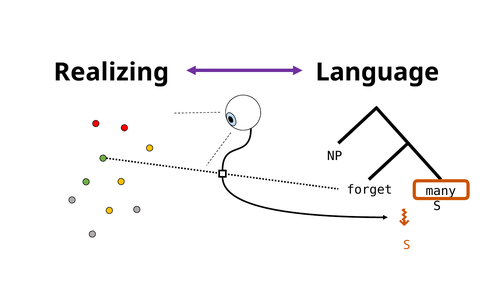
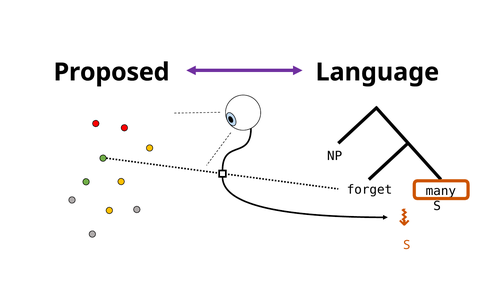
Realizing: Realizing -> Proposed (112, 72)
